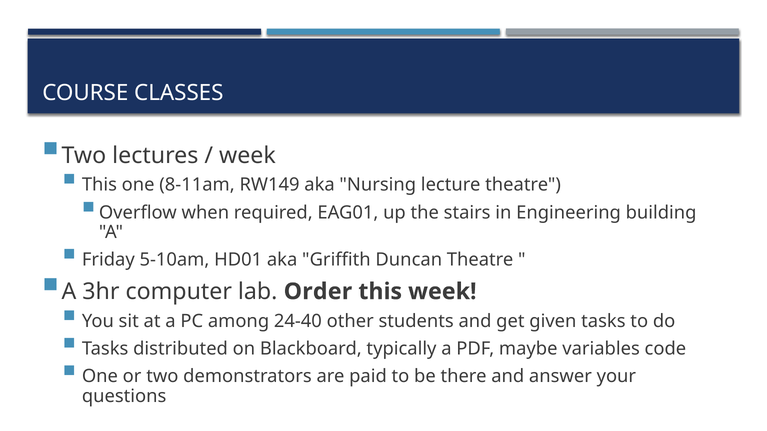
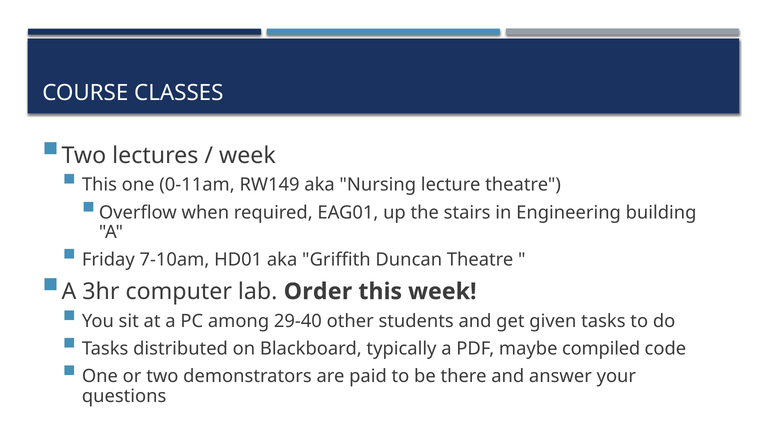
8-11am: 8-11am -> 0-11am (197, 185)
5-10am: 5-10am -> 7-10am (174, 260)
24-40: 24-40 -> 29-40 (298, 321)
variables: variables -> compiled (601, 349)
